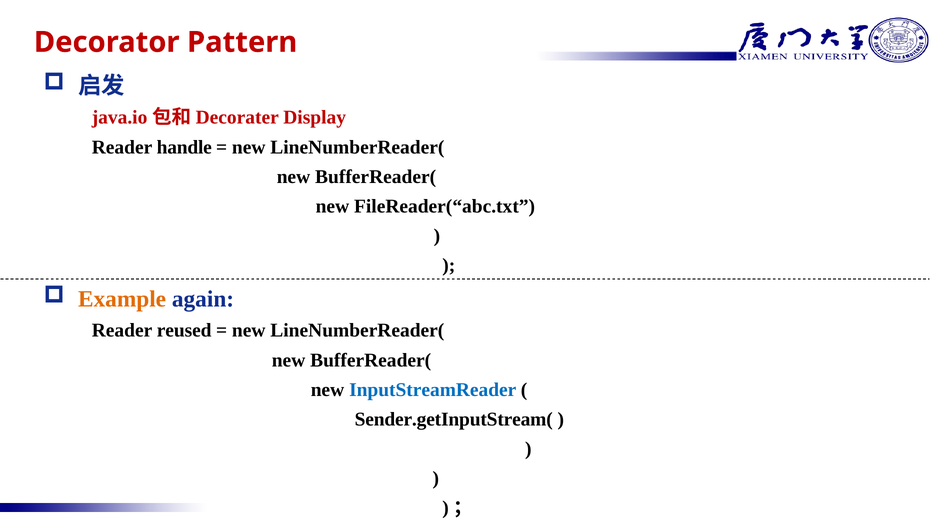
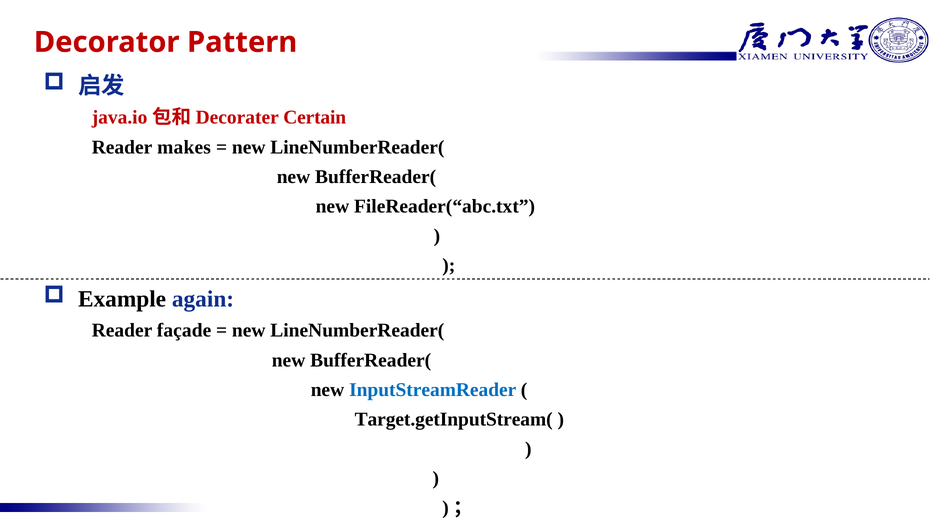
Display: Display -> Certain (315, 118)
handle: handle -> makes (184, 147)
Example colour: orange -> black (122, 299)
reused: reused -> façade (184, 330)
Sender.getInputStream(: Sender.getInputStream( -> Target.getInputStream( (454, 419)
